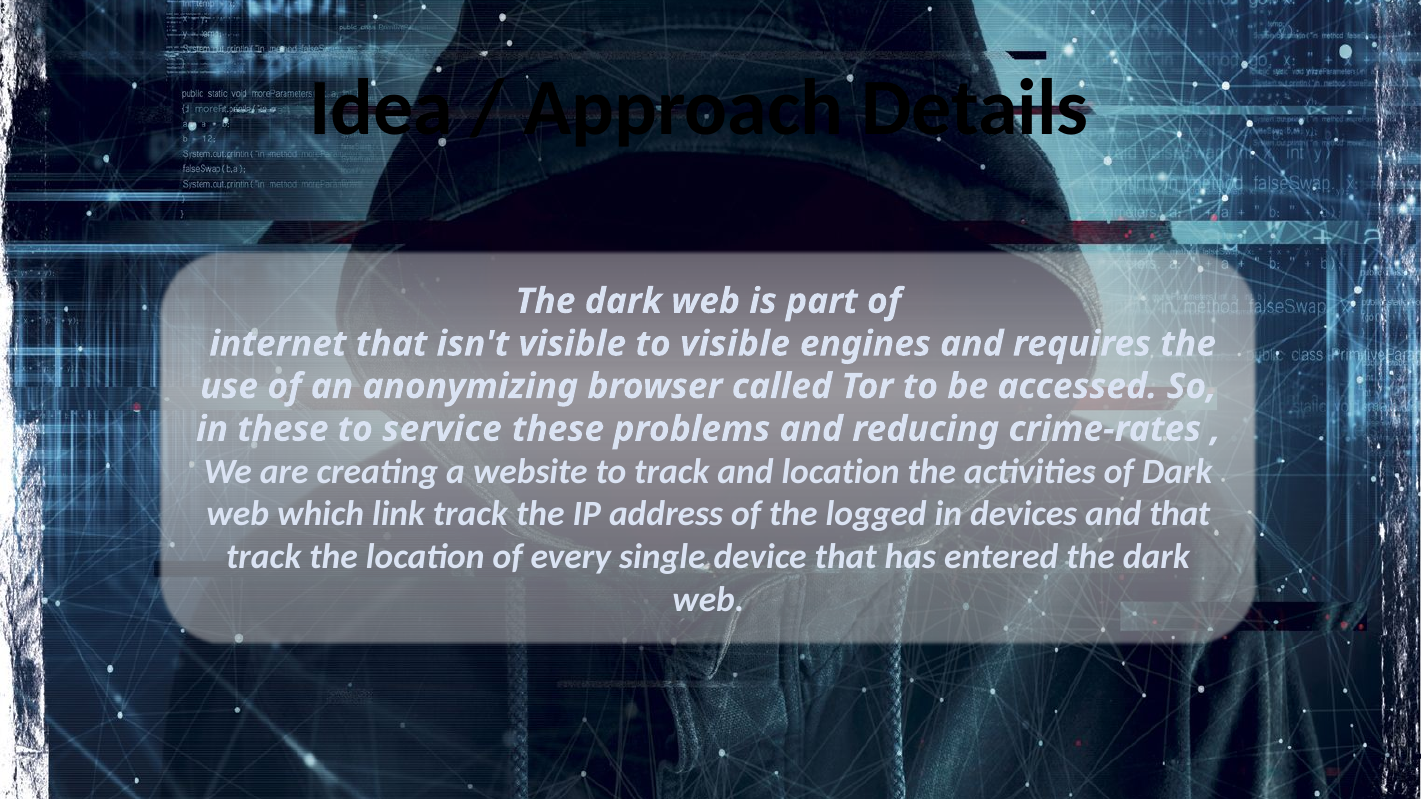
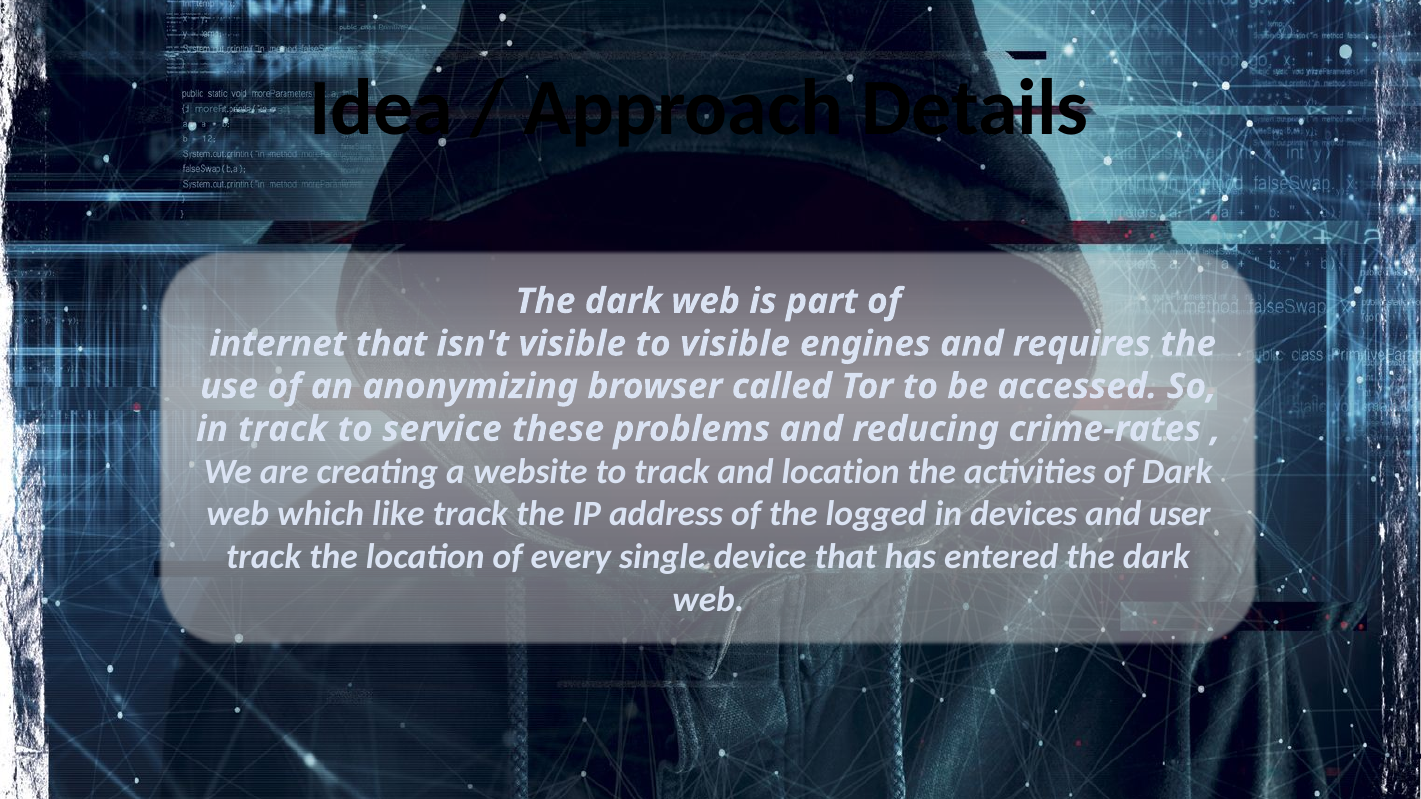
in these: these -> track (283, 429)
link: link -> like (398, 514)
and that: that -> user (1180, 514)
